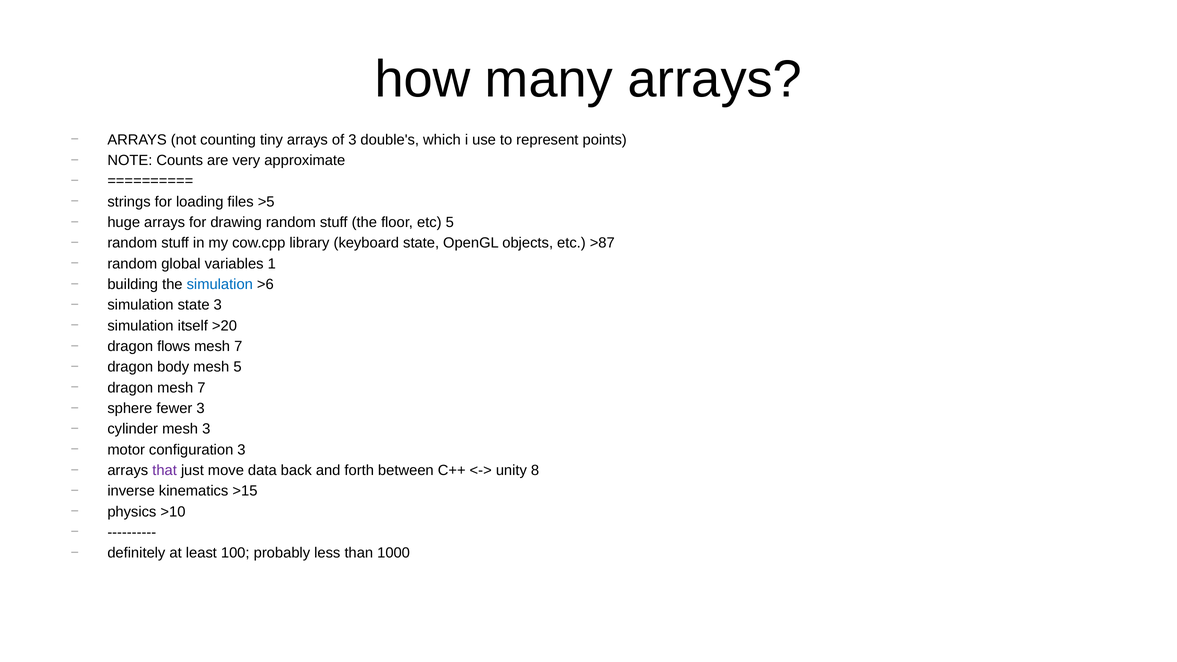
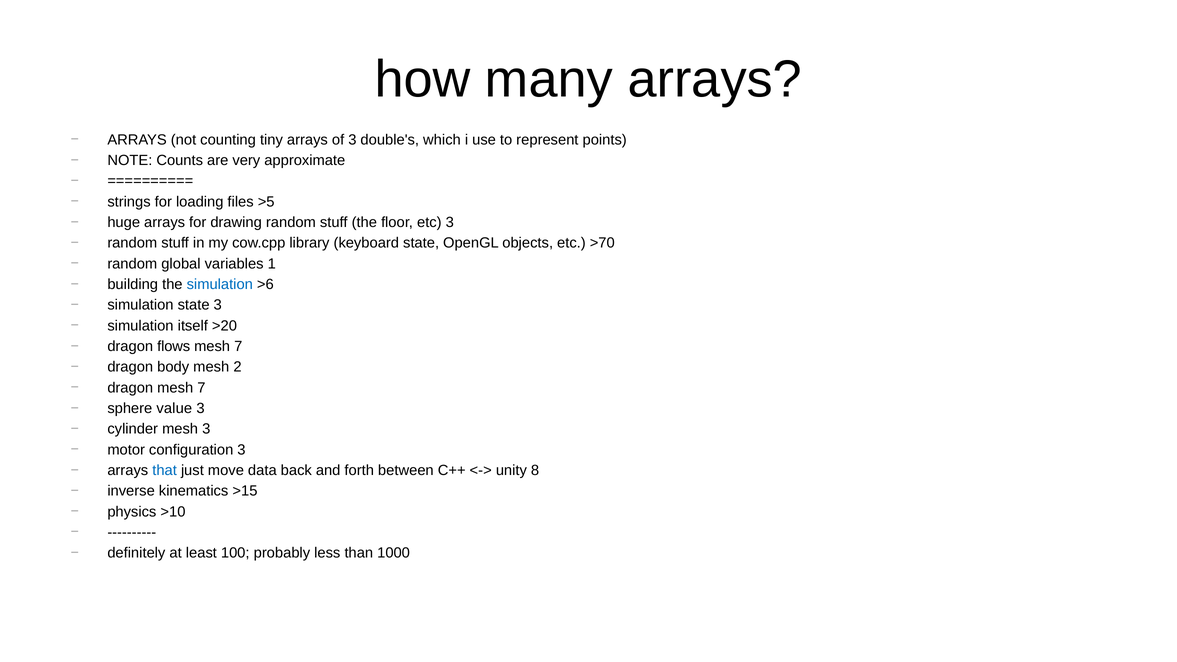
etc 5: 5 -> 3 (450, 222)
>87: >87 -> >70 (602, 243)
mesh 5: 5 -> 2 (237, 367)
fewer: fewer -> value (174, 408)
that colour: purple -> blue (165, 470)
